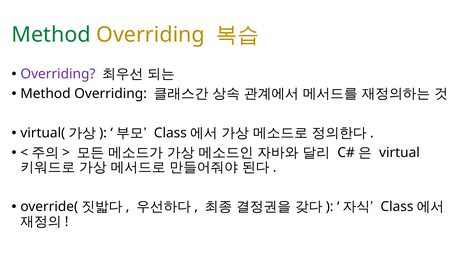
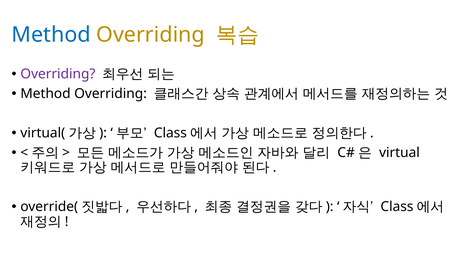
Method colour: green -> blue (51, 35)
